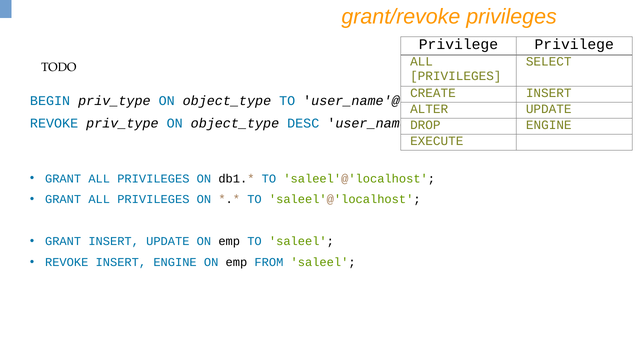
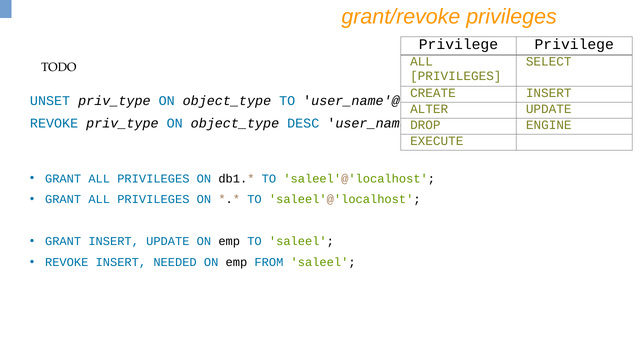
BEGIN: BEGIN -> UNSET (50, 101)
INSERT ENGINE: ENGINE -> NEEDED (175, 262)
